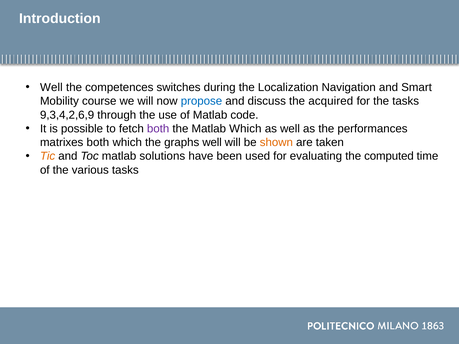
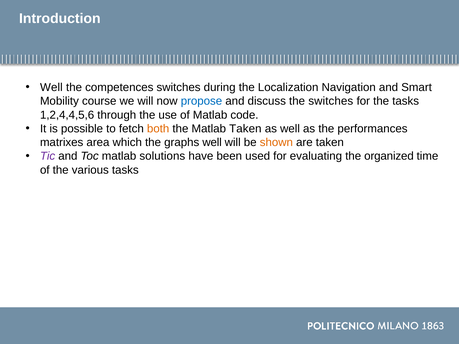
the acquired: acquired -> switches (331, 101)
9,3,4,2,6,9: 9,3,4,2,6,9 -> 1,2,4,4,5,6 (67, 115)
both colour: purple -> orange (158, 129)
Matlab Which: Which -> Taken (245, 129)
matrixes both: both -> area (98, 143)
Tic colour: orange -> purple (48, 156)
computed: computed -> organized (389, 156)
